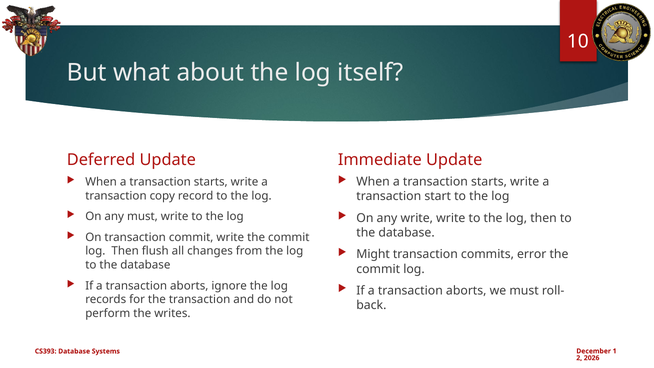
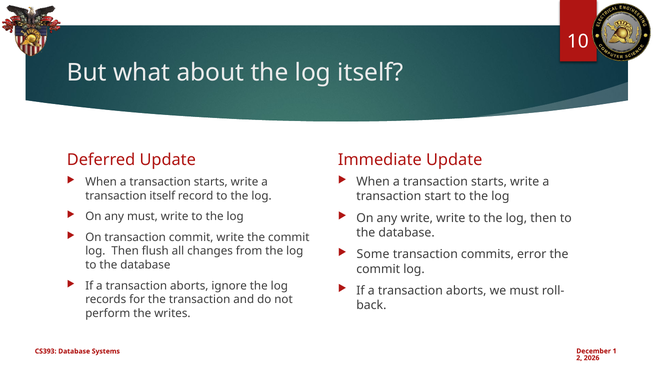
transaction copy: copy -> itself (162, 196)
Might: Might -> Some (373, 254)
